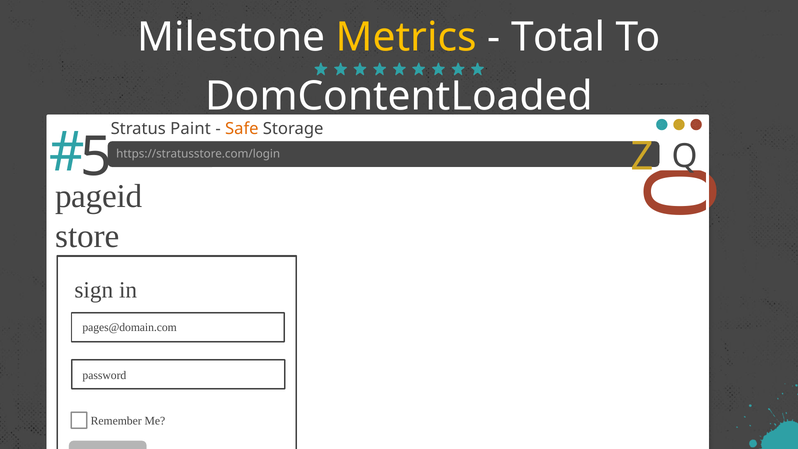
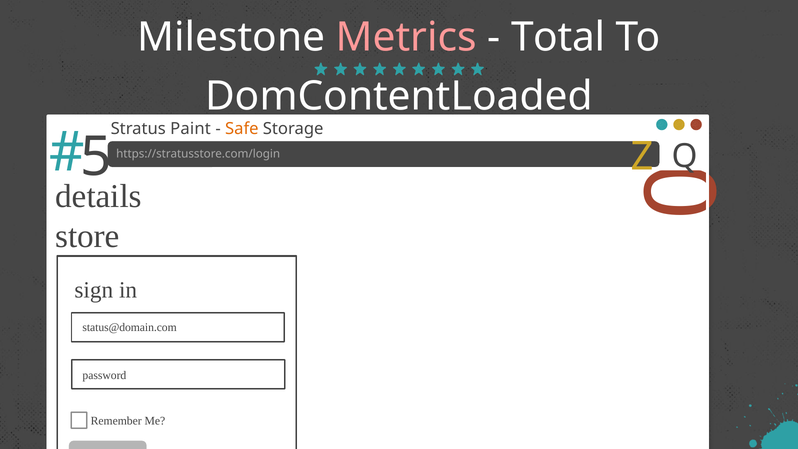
Metrics colour: yellow -> pink (406, 37)
pageid: pageid -> details (99, 196)
pages@domain.com: pages@domain.com -> status@domain.com (130, 327)
